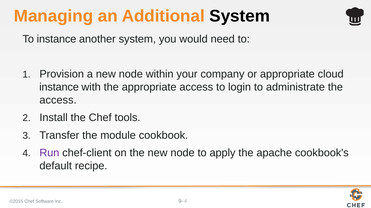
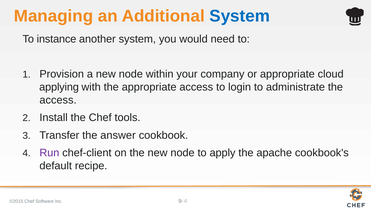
System colour: black -> blue (240, 16)
instance: instance -> applying (59, 87)
module: module -> answer (118, 136)
